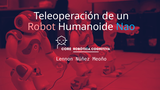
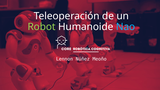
Robot colour: pink -> light green (42, 27)
